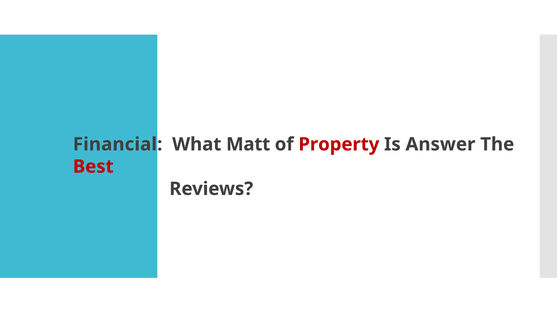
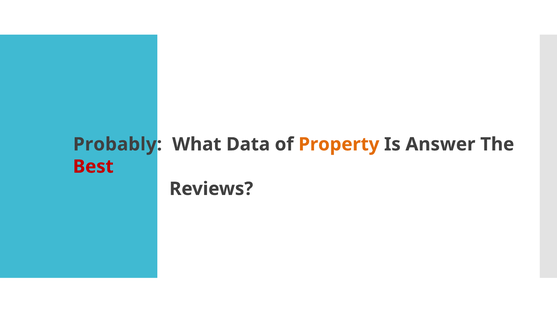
Financial: Financial -> Probably (118, 144)
Matt: Matt -> Data (248, 144)
Property colour: red -> orange (339, 144)
